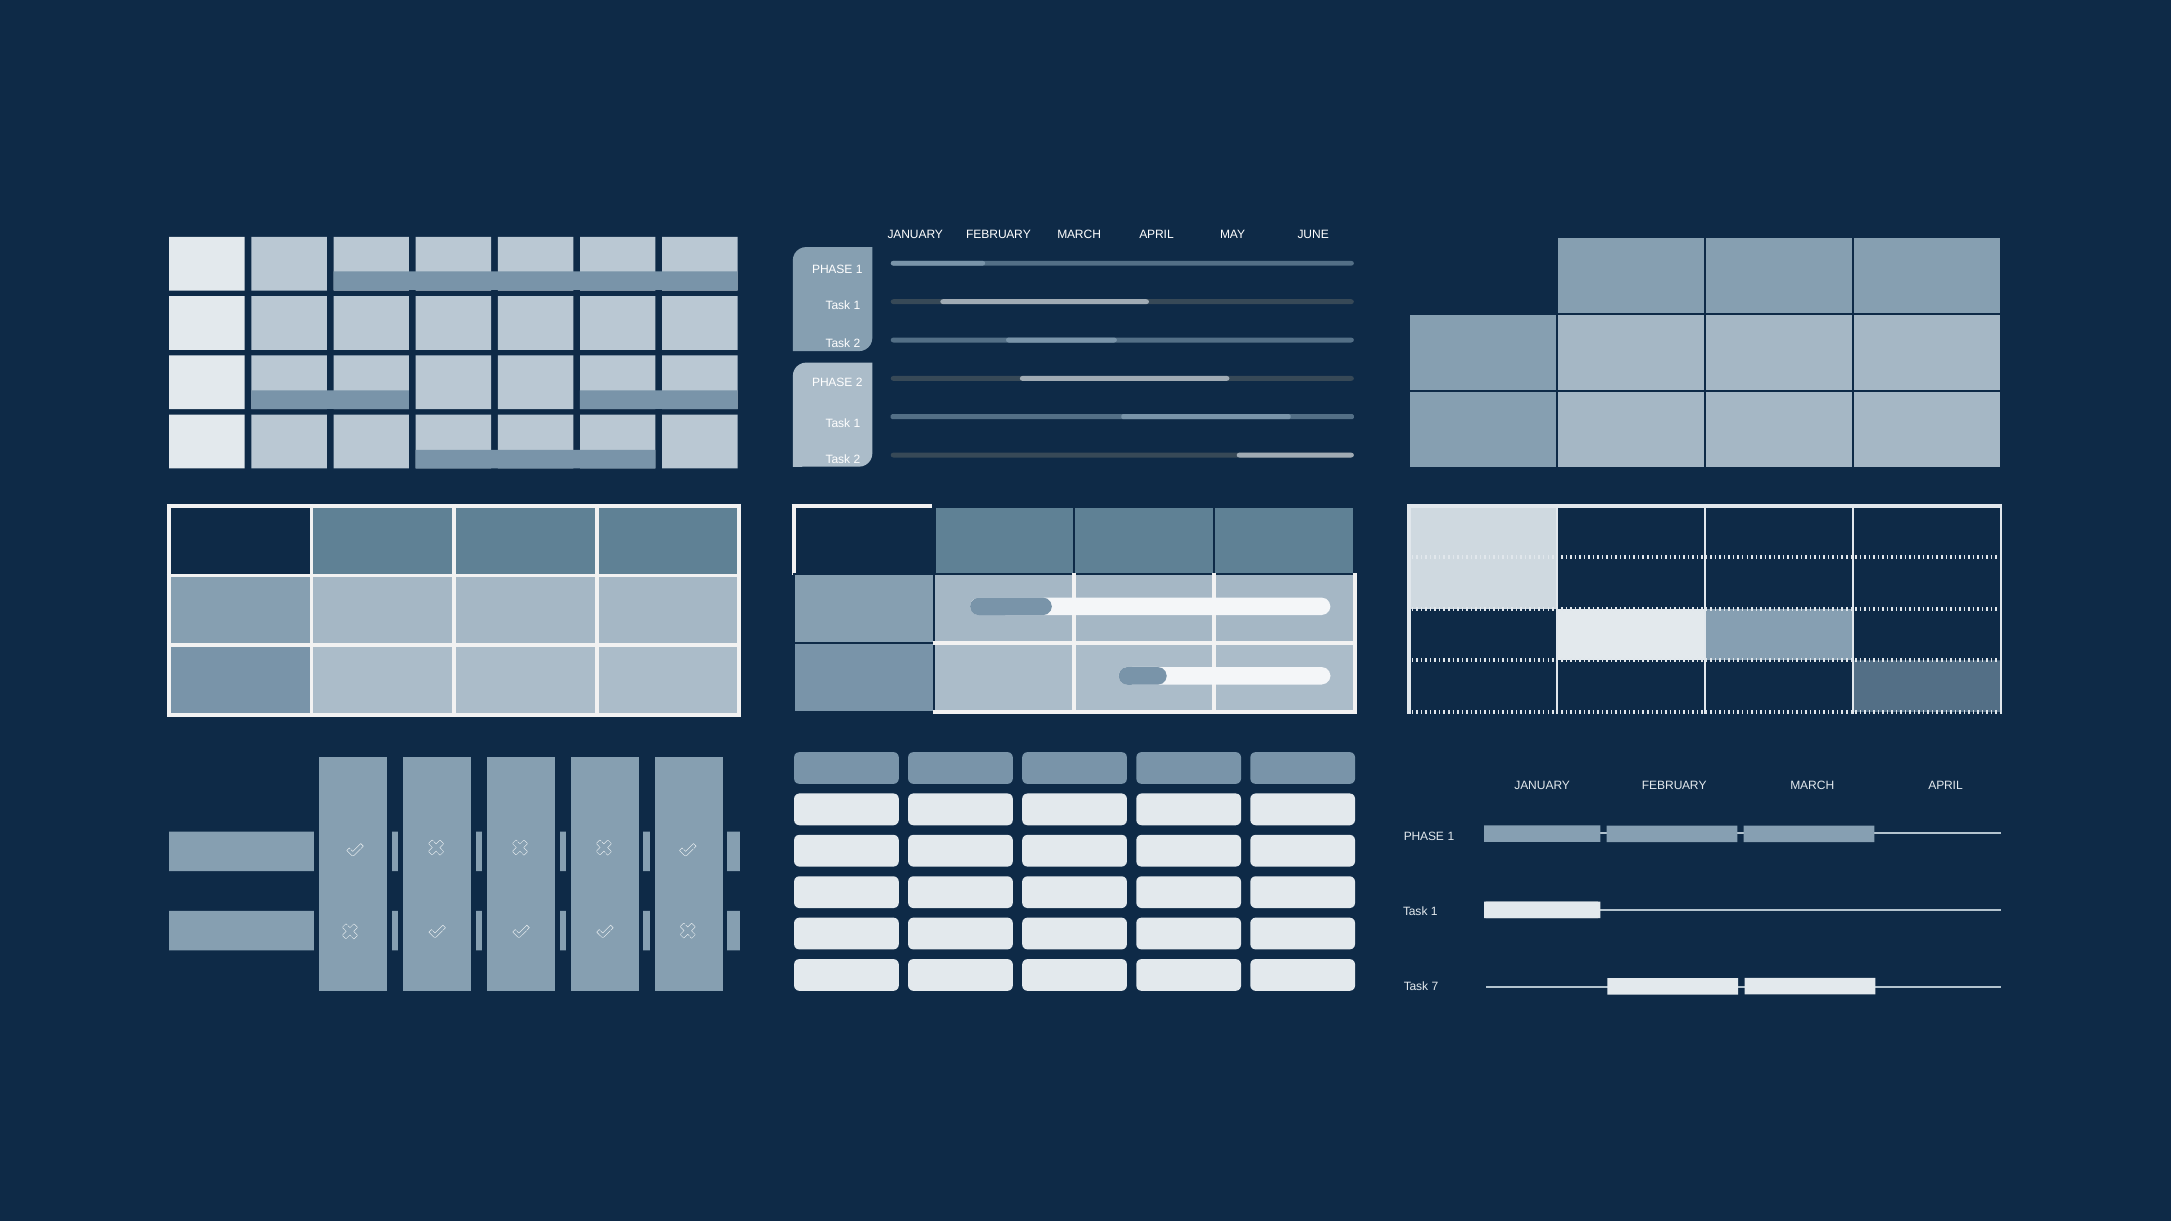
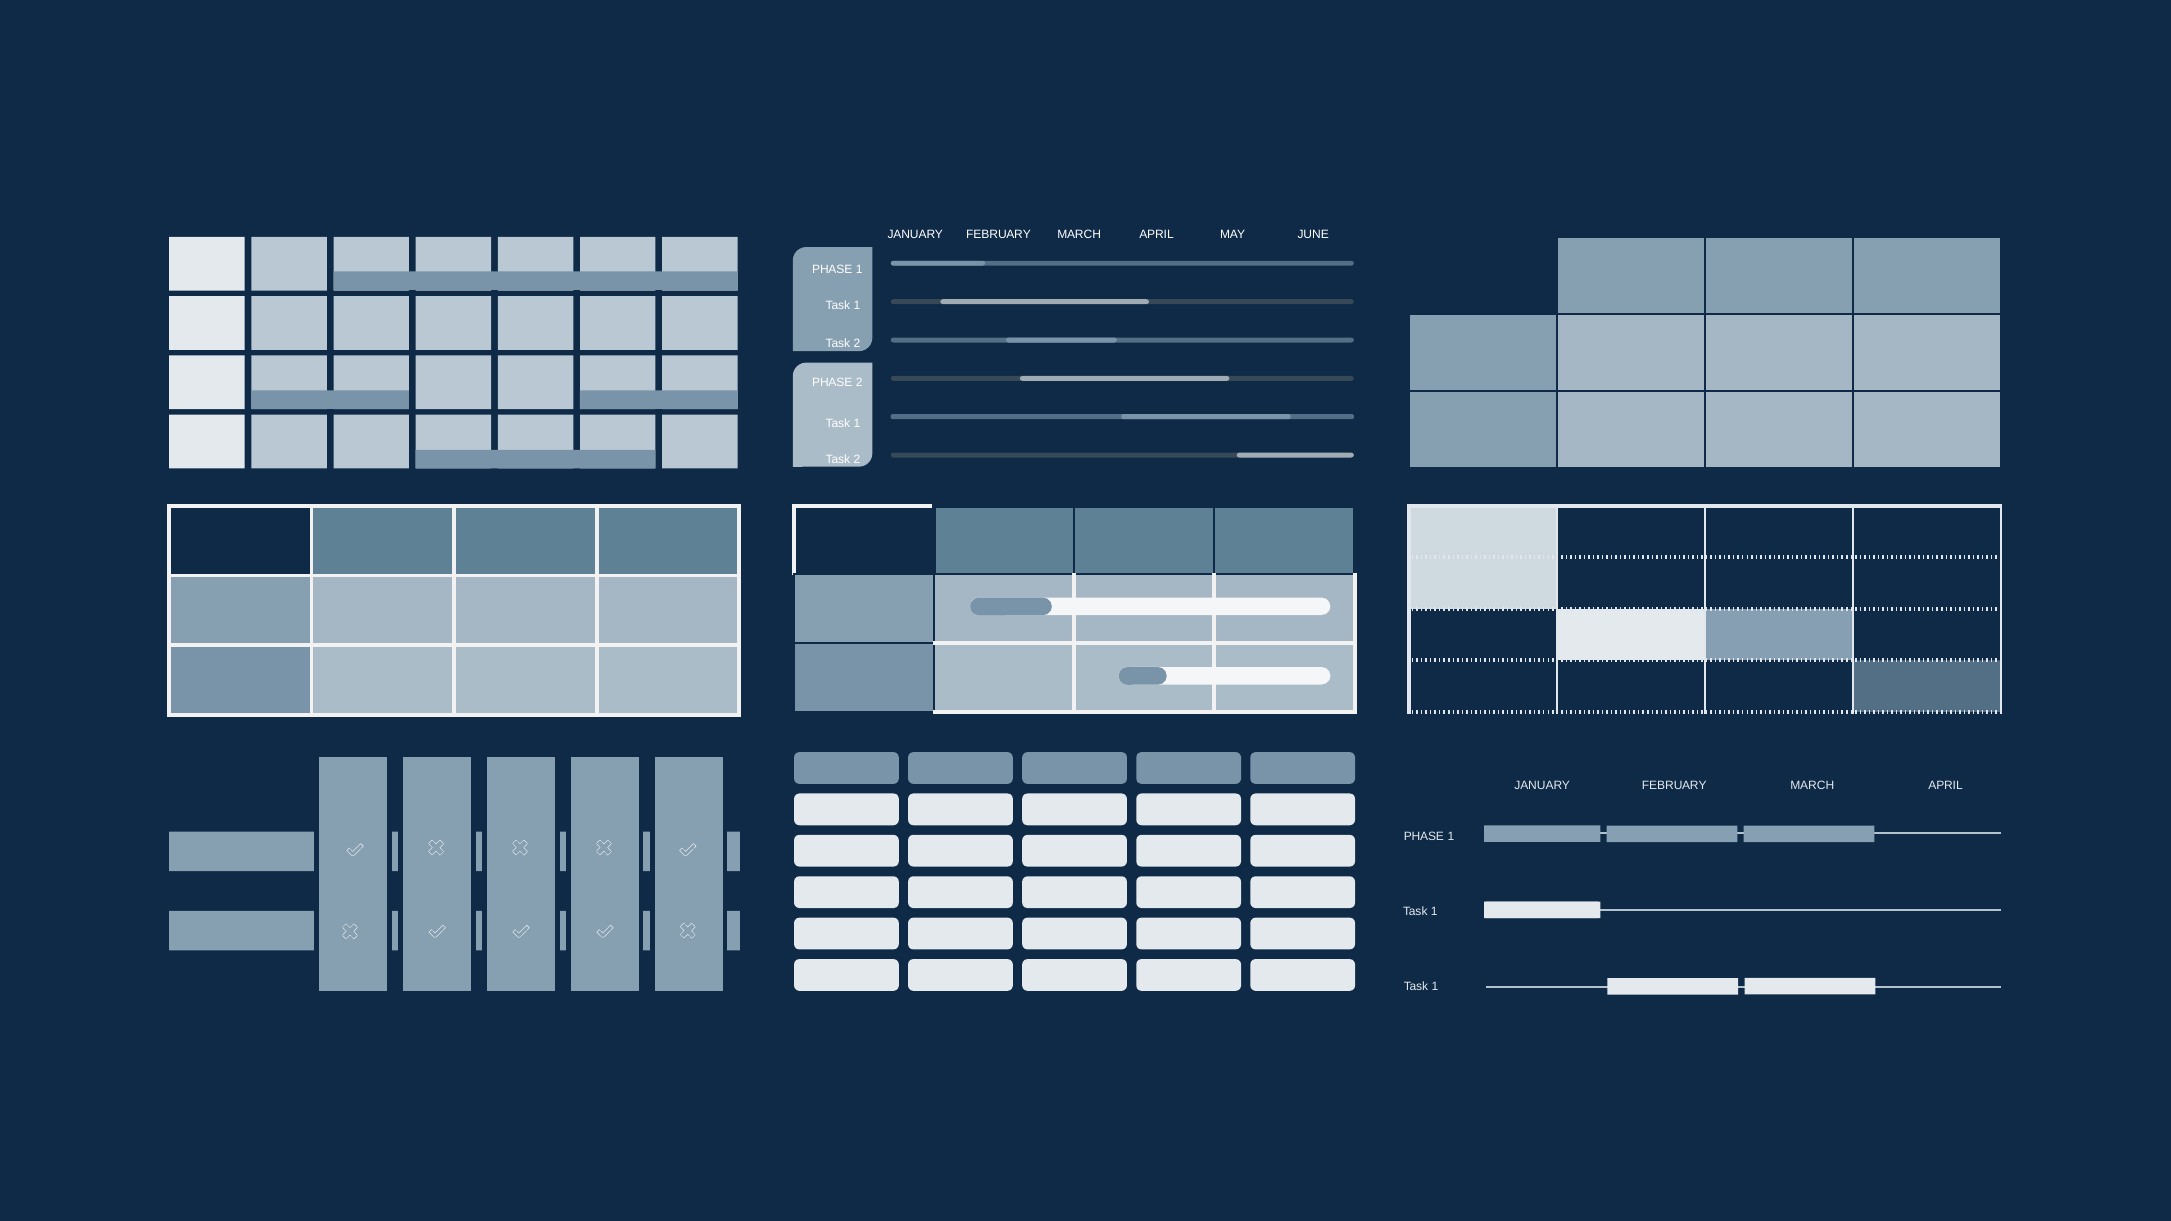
7: 7 -> 1 (1435, 987)
